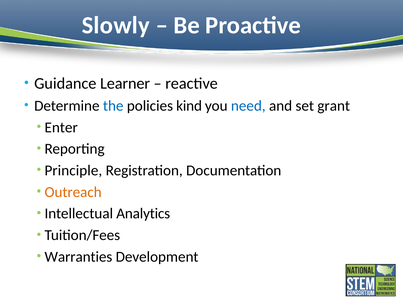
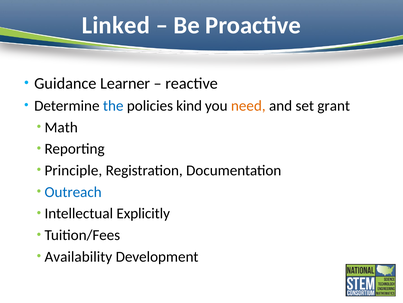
Slowly: Slowly -> Linked (116, 25)
need colour: blue -> orange (248, 106)
Enter: Enter -> Math (61, 127)
Outreach colour: orange -> blue (73, 192)
Analytics: Analytics -> Explicitly (143, 213)
Warranties: Warranties -> Availability (78, 256)
